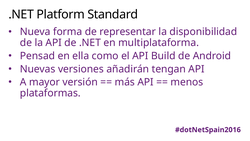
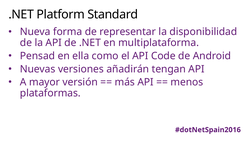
Build: Build -> Code (163, 56)
